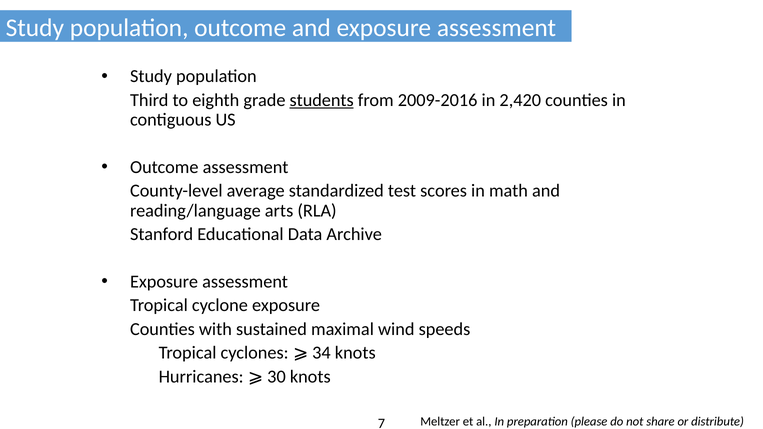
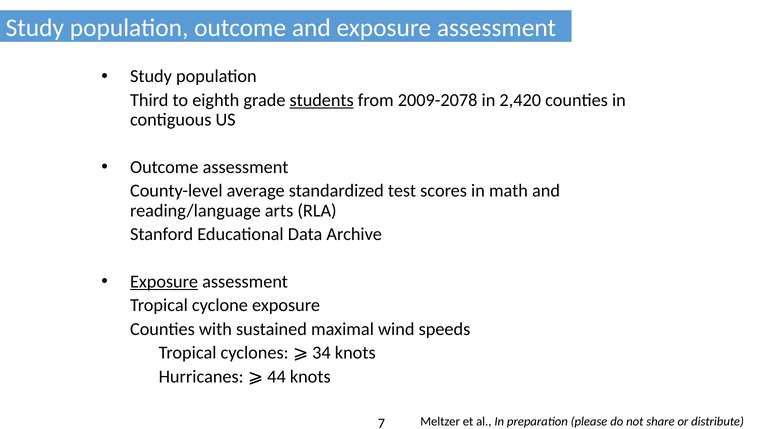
2009-2016: 2009-2016 -> 2009-2078 (438, 100)
Exposure underline: none -> present (164, 282)
30: 30 -> 44 (276, 377)
